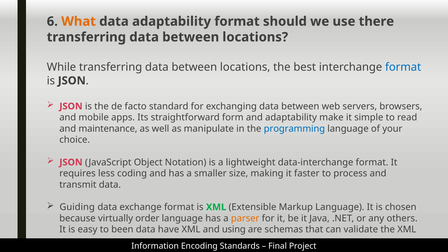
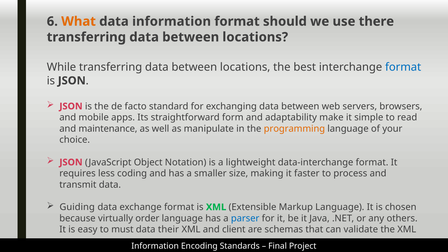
data adaptability: adaptability -> information (172, 21)
programming colour: blue -> orange (294, 129)
parser colour: orange -> blue (245, 218)
been: been -> must (122, 230)
have: have -> their (168, 230)
using: using -> client (234, 230)
